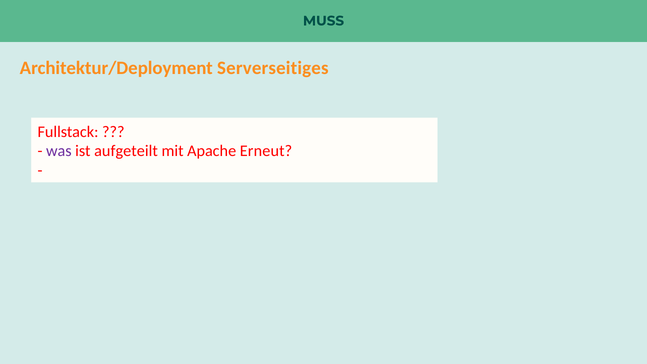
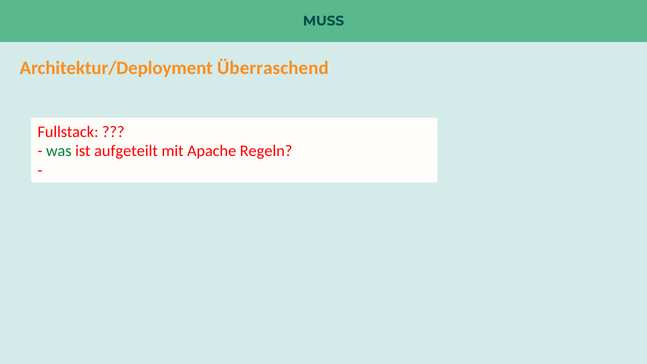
Serverseitiges: Serverseitiges -> Überraschend (273, 68)
was colour: purple -> green (59, 151)
Erneut: Erneut -> Regeln (266, 151)
